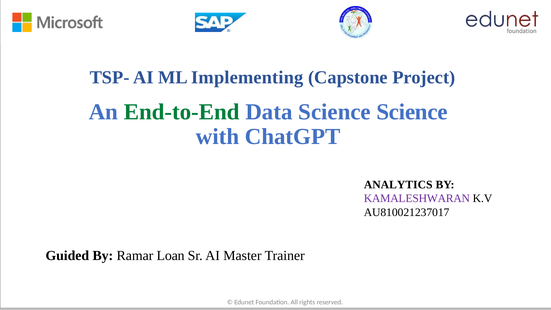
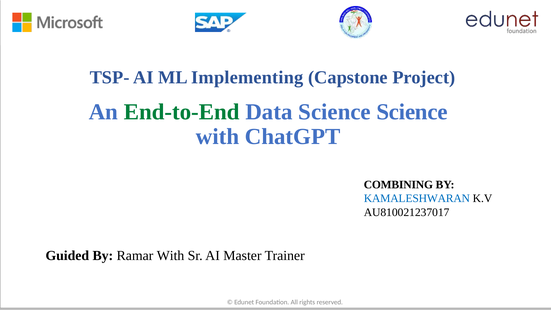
ANALYTICS: ANALYTICS -> COMBINING (398, 185)
KAMALESHWARAN colour: purple -> blue (417, 198)
Ramar Loan: Loan -> With (171, 256)
